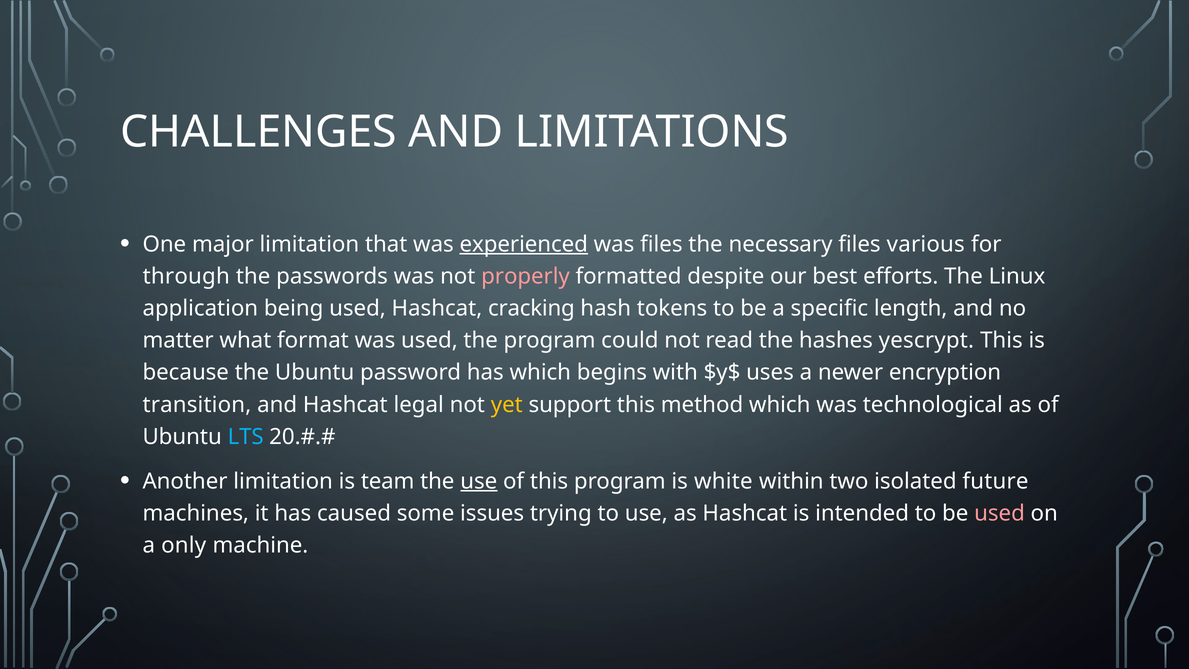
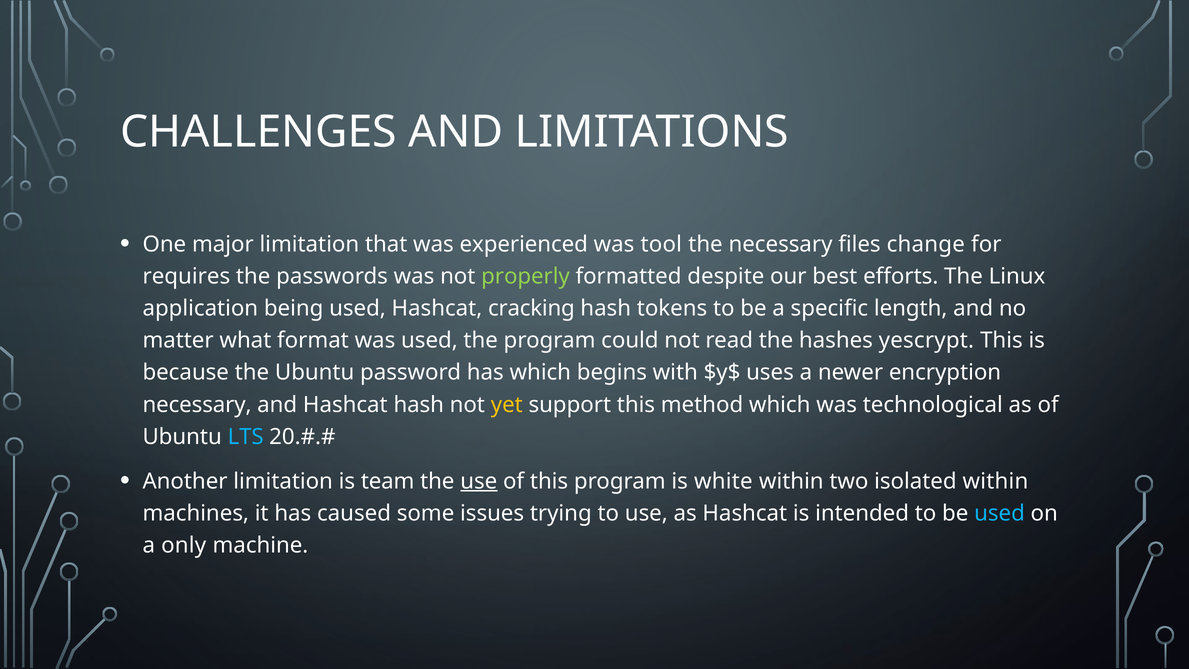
experienced underline: present -> none (524, 244)
was files: files -> tool (661, 244)
various: various -> change (926, 244)
through: through -> requires (186, 276)
properly colour: pink -> light green (526, 276)
transition: transition -> necessary (197, 405)
Hashcat legal: legal -> hash (419, 405)
isolated future: future -> within (995, 481)
used colour: pink -> light blue (1000, 513)
